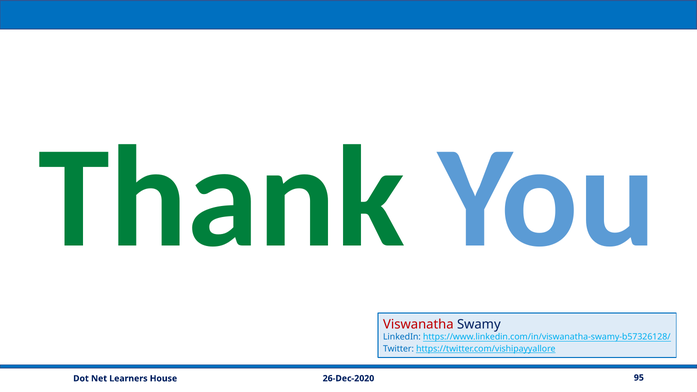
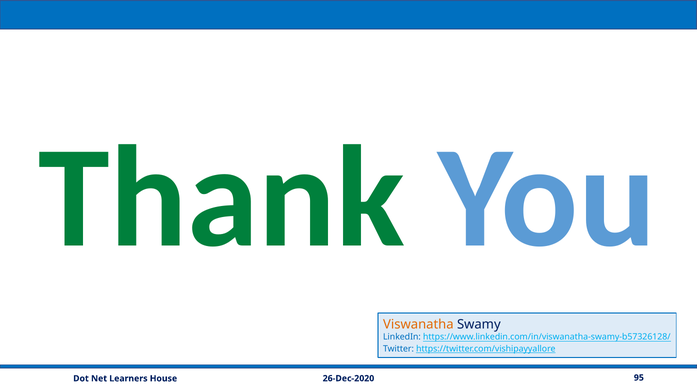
Viswanatha colour: red -> orange (418, 324)
